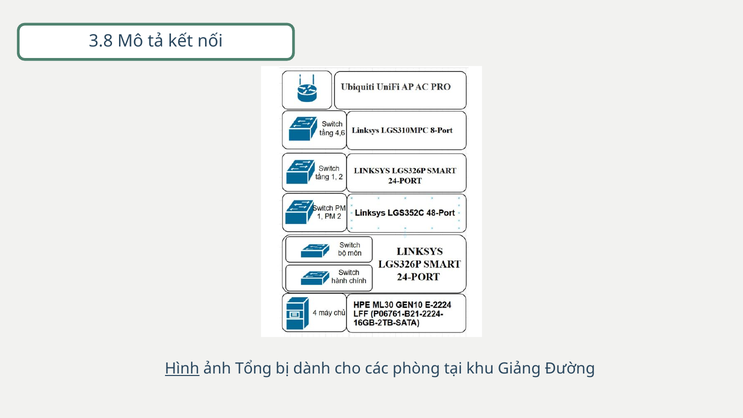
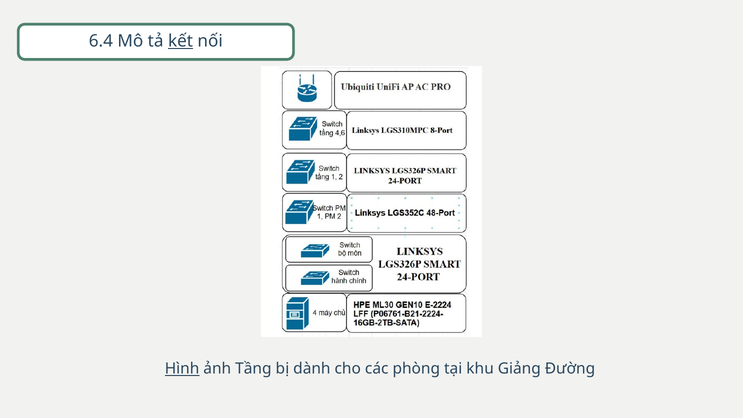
3.8: 3.8 -> 6.4 (101, 41)
kết underline: none -> present (181, 41)
Tổng: Tổng -> Tầng (253, 369)
